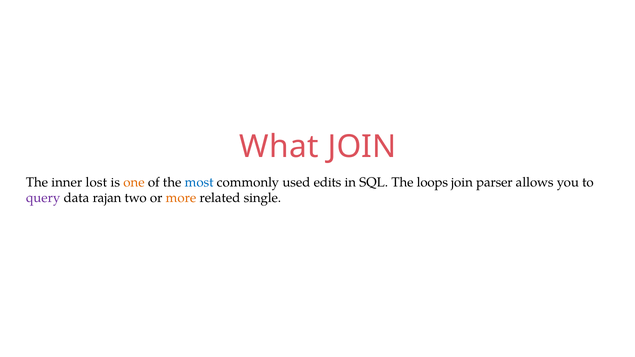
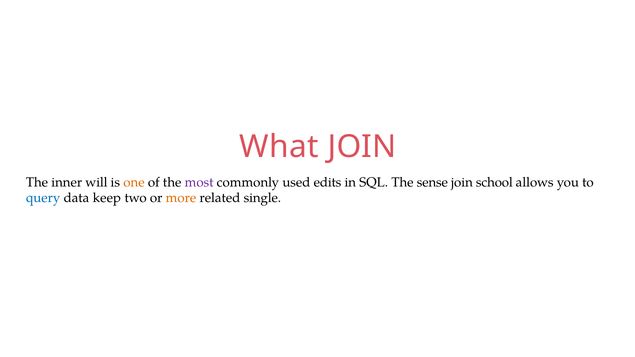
lost: lost -> will (96, 182)
most colour: blue -> purple (199, 182)
loops: loops -> sense (432, 182)
parser: parser -> school (494, 182)
query colour: purple -> blue (43, 198)
rajan: rajan -> keep (107, 198)
